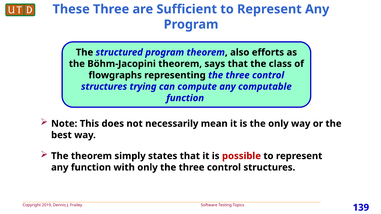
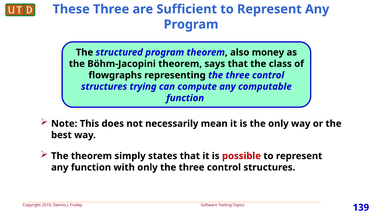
efforts: efforts -> money (268, 52)
